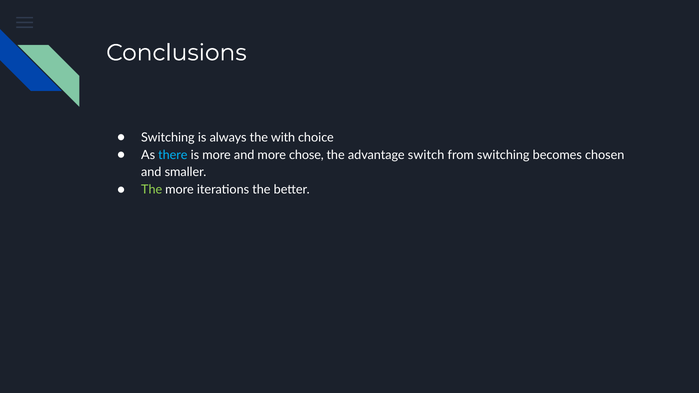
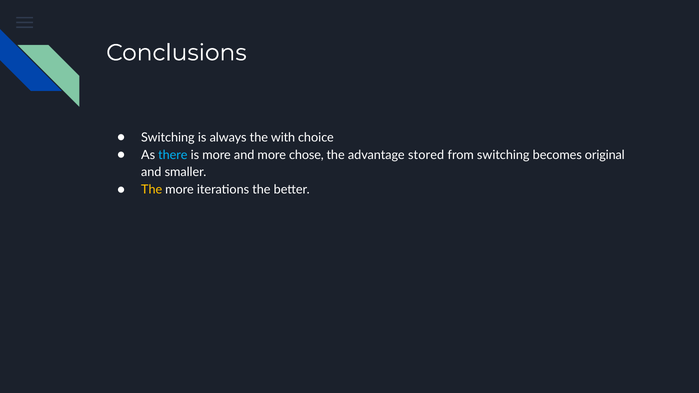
switch: switch -> stored (426, 155)
chosen: chosen -> original (605, 155)
The colour: light green -> yellow (152, 190)
